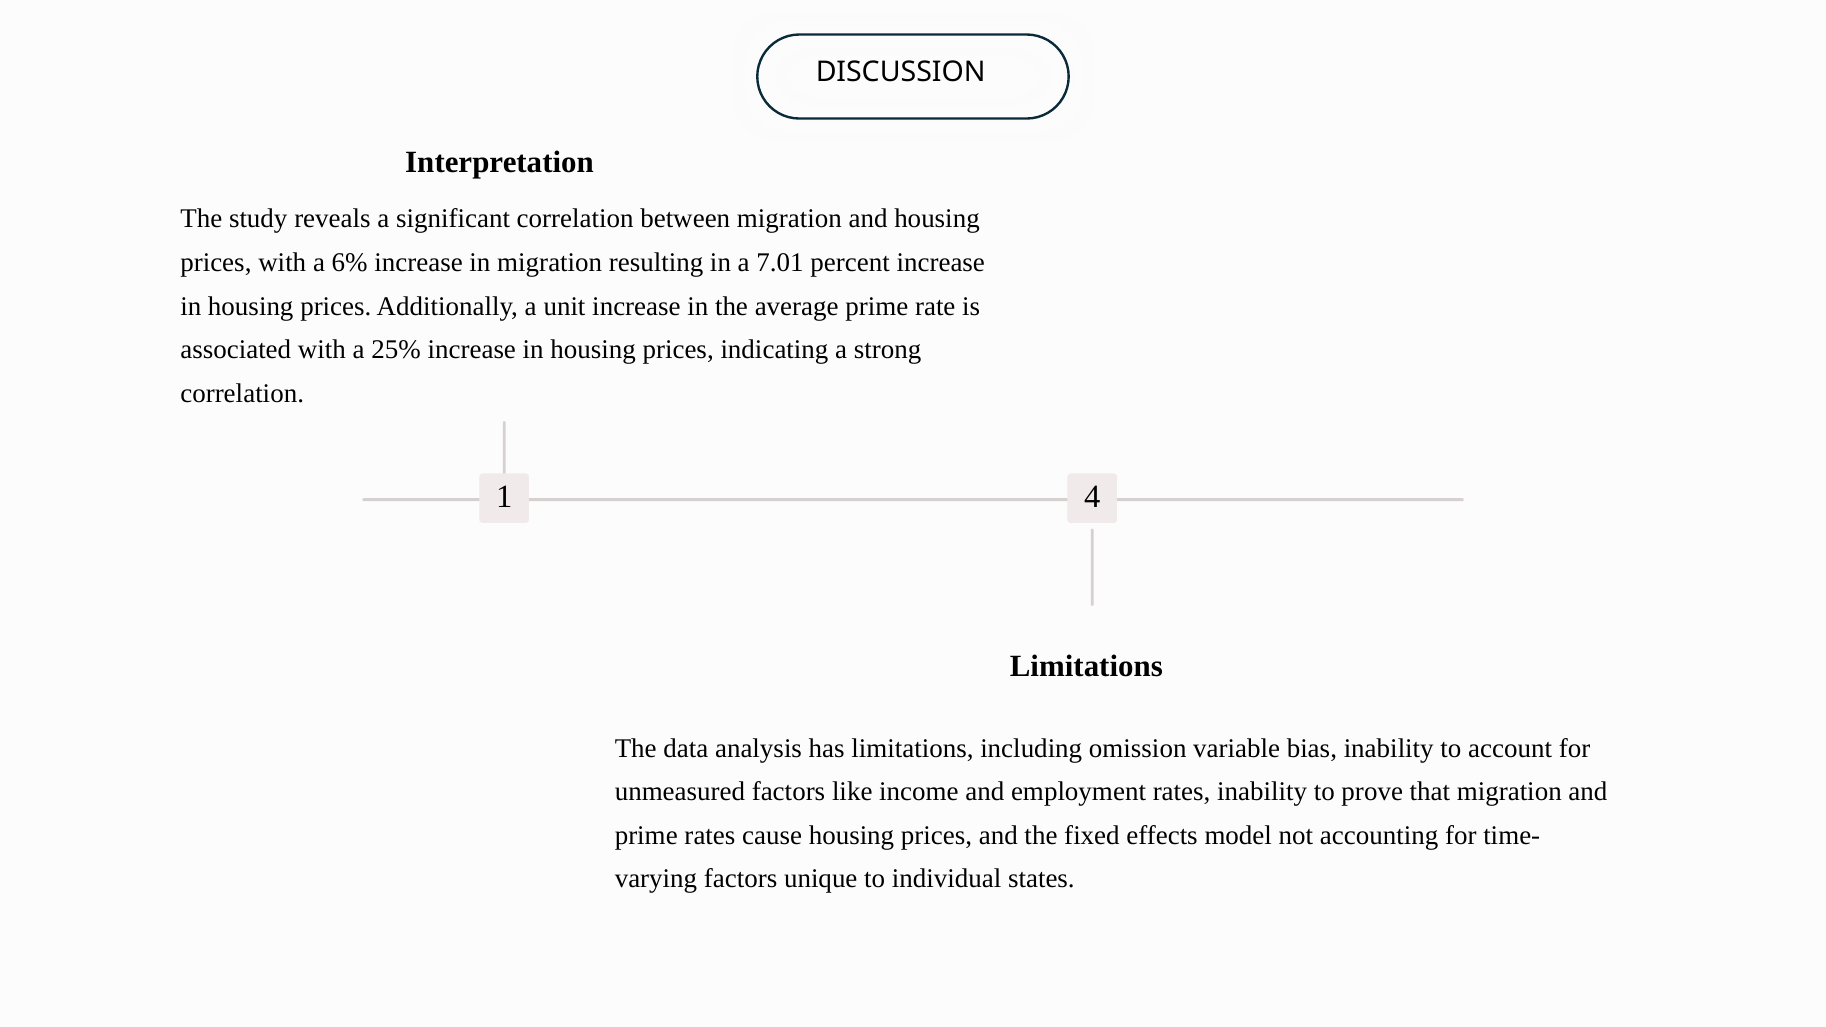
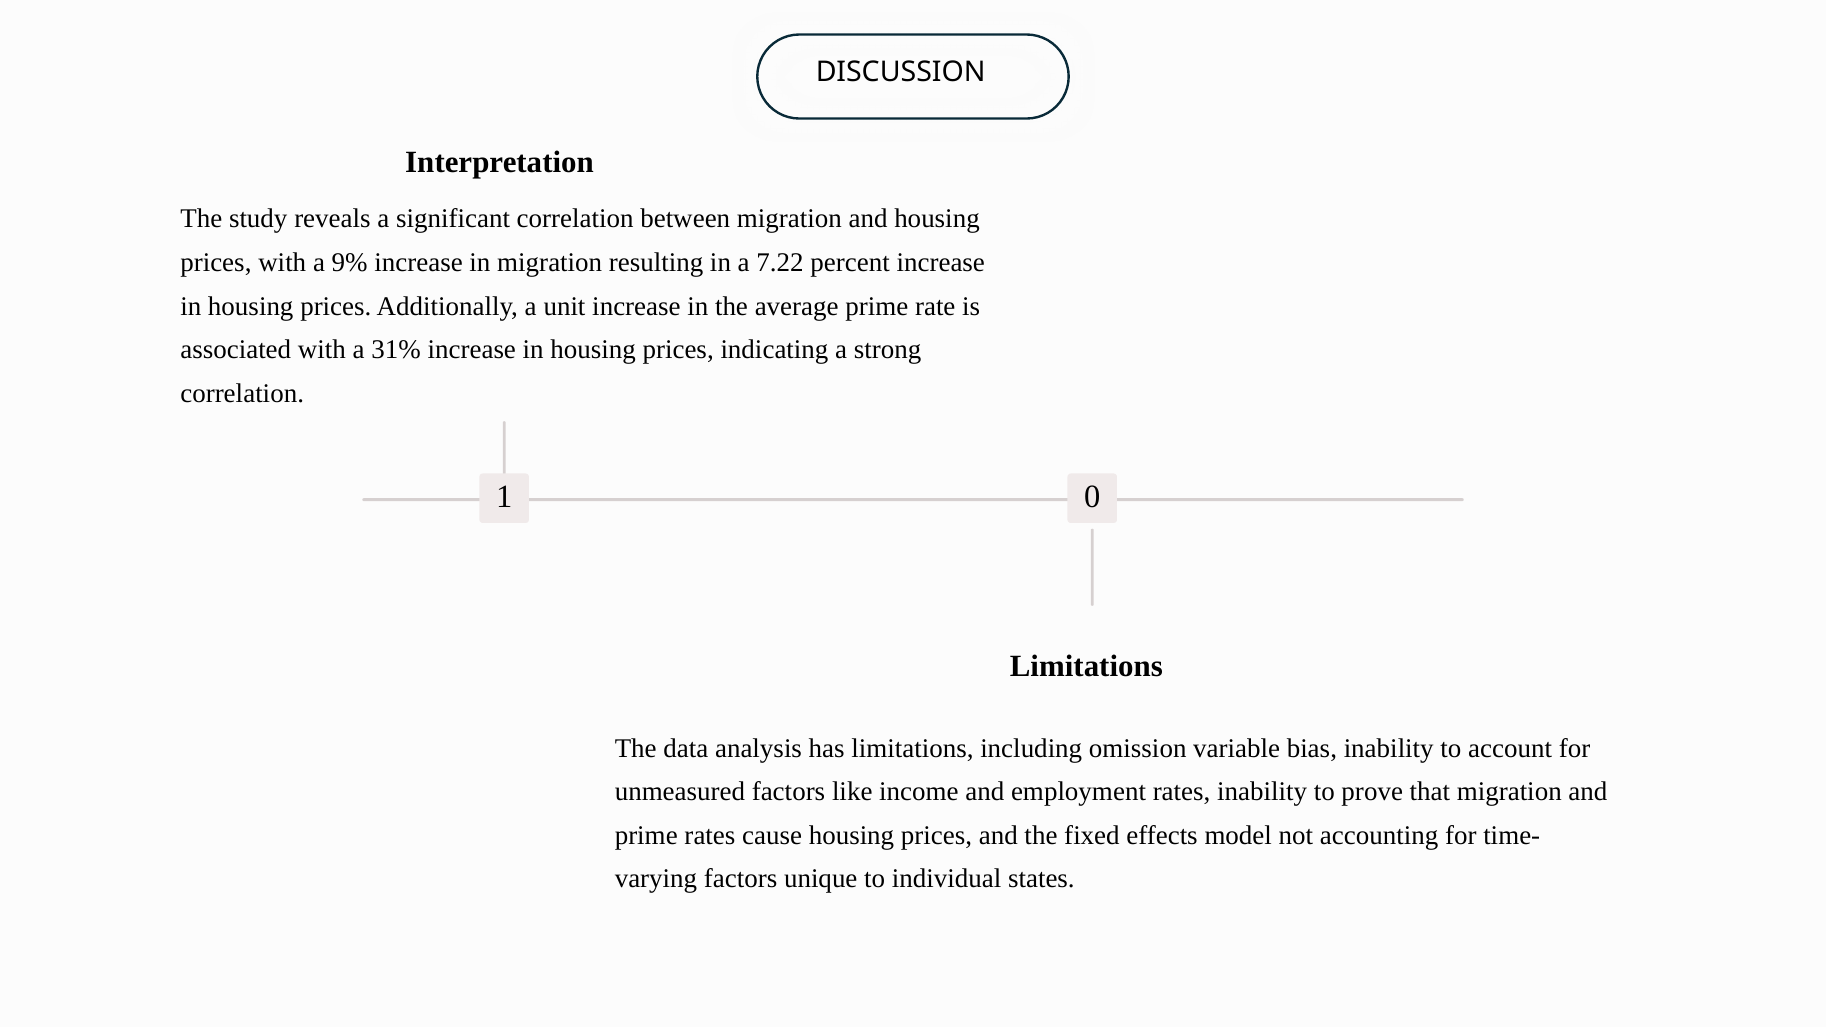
6%: 6% -> 9% (350, 263)
7.01: 7.01 -> 7.22 (780, 263)
25%: 25% -> 31% (396, 350)
4: 4 -> 0 (1092, 497)
